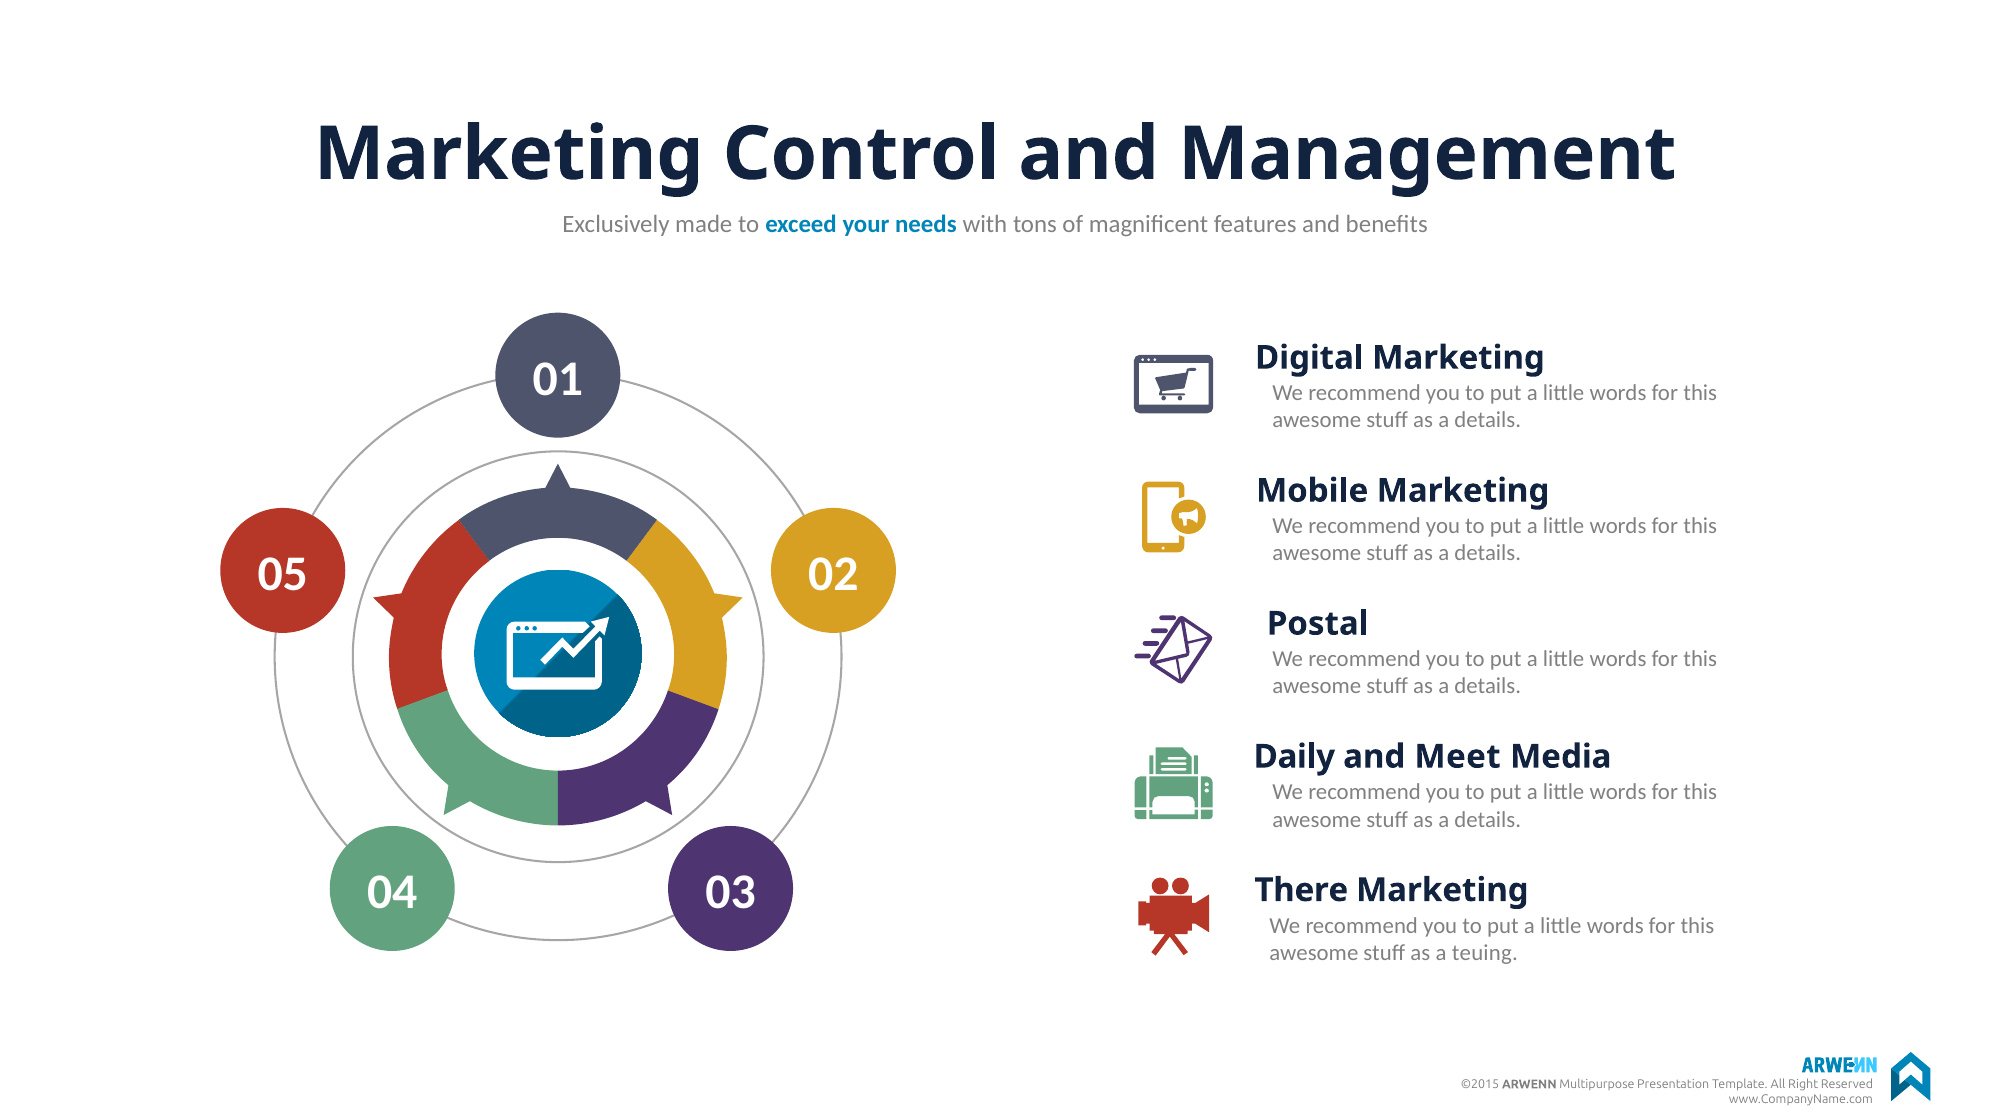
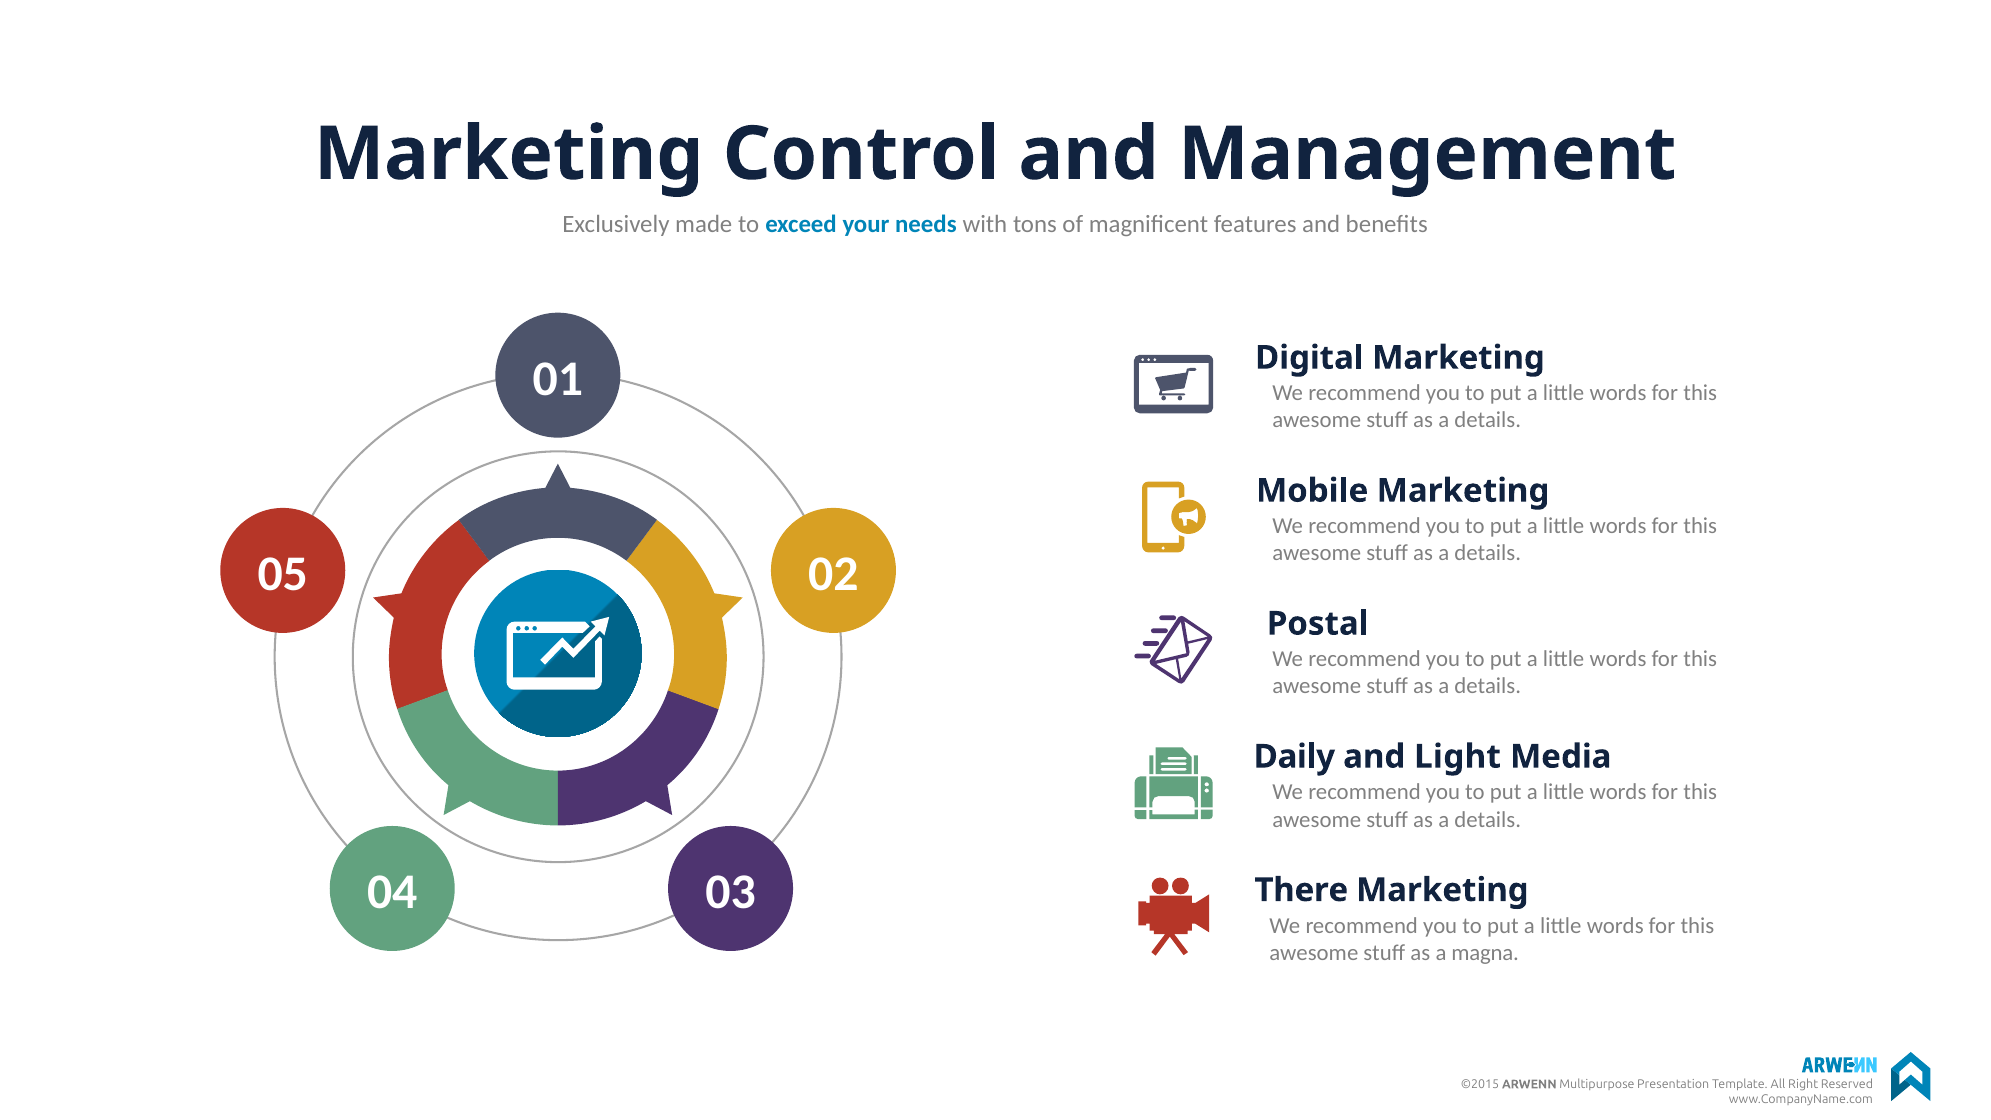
Meet: Meet -> Light (1458, 757)
teuing: teuing -> magna (1485, 953)
